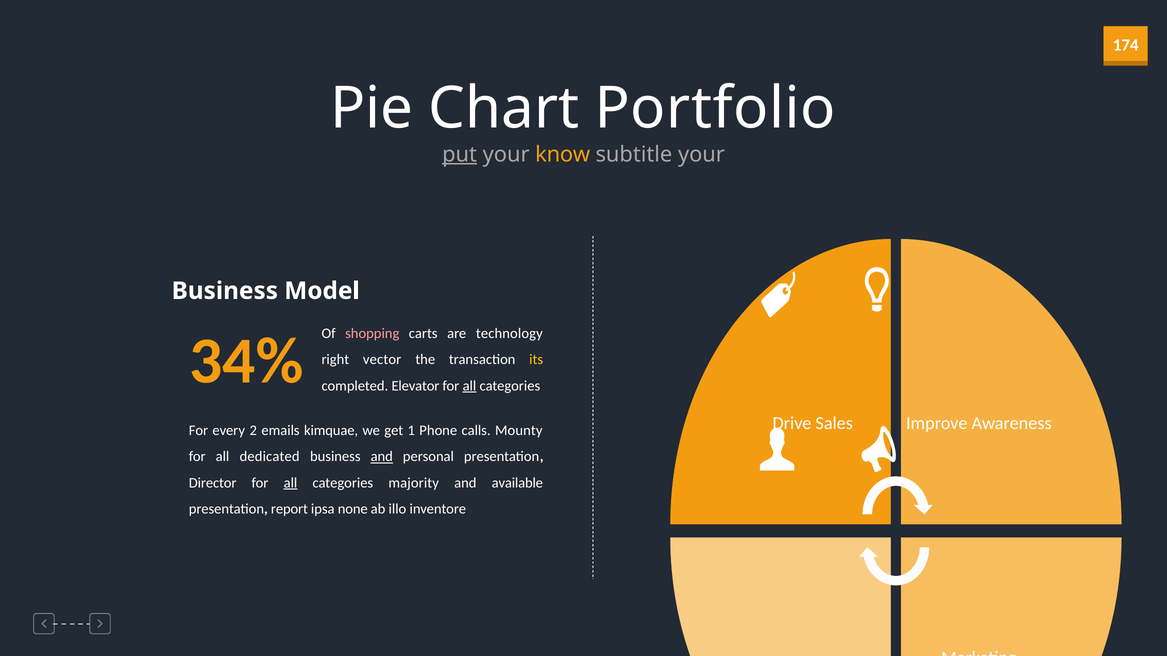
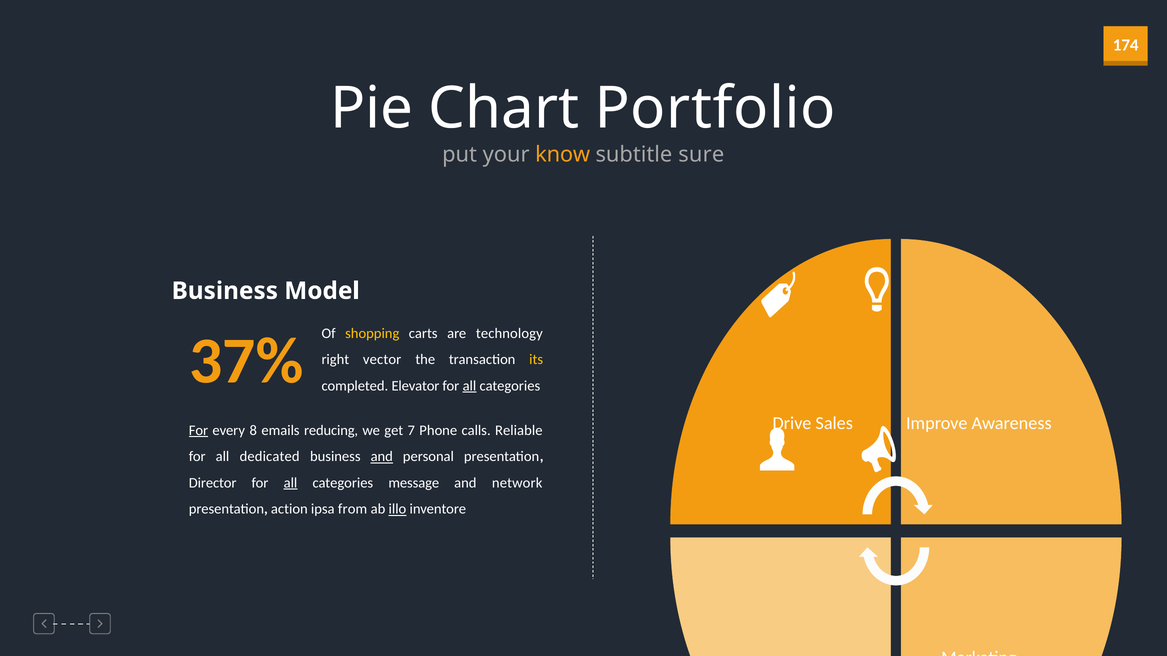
put underline: present -> none (460, 155)
subtitle your: your -> sure (701, 155)
shopping colour: pink -> yellow (372, 333)
34%: 34% -> 37% (246, 361)
For underline: none -> present (198, 431)
2: 2 -> 8 (253, 431)
kimquae: kimquae -> reducing (331, 431)
1: 1 -> 7 (411, 431)
Mounty: Mounty -> Reliable (519, 431)
majority: majority -> message (414, 483)
available: available -> network (517, 483)
report: report -> action (289, 509)
none: none -> from (353, 509)
illo underline: none -> present (397, 509)
